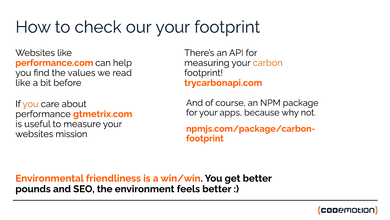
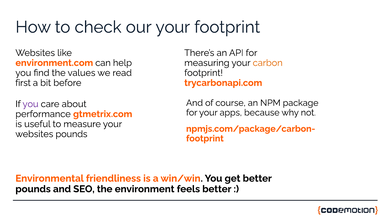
performance.com: performance.com -> environment.com (54, 63)
like: like -> first (23, 83)
you colour: orange -> purple (31, 104)
websites mission: mission -> pounds (71, 134)
